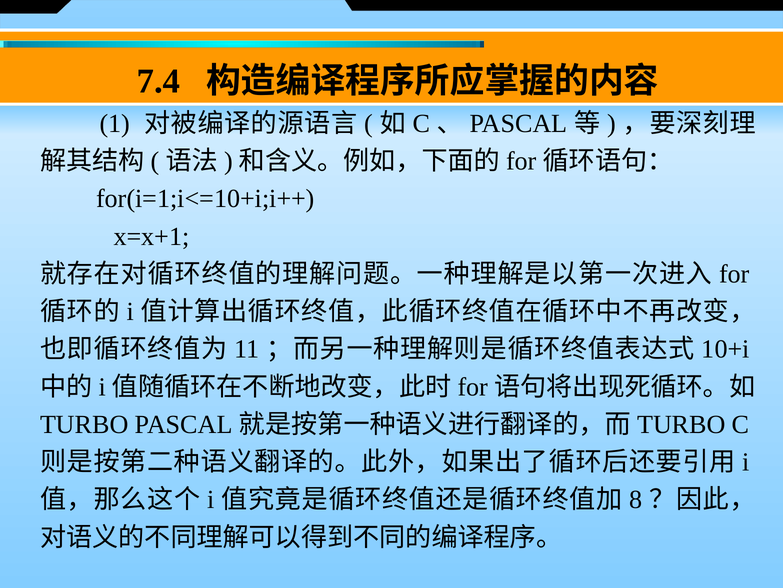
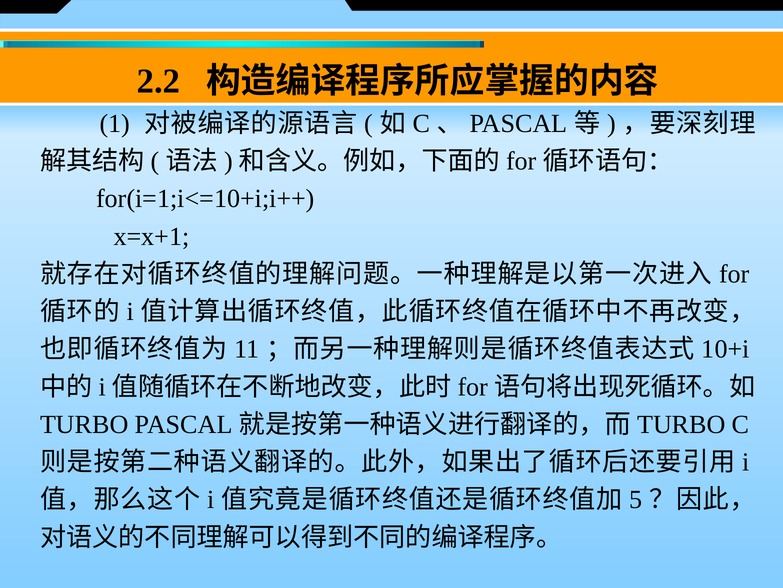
7.4: 7.4 -> 2.2 (159, 81)
8: 8 -> 5 (636, 499)
